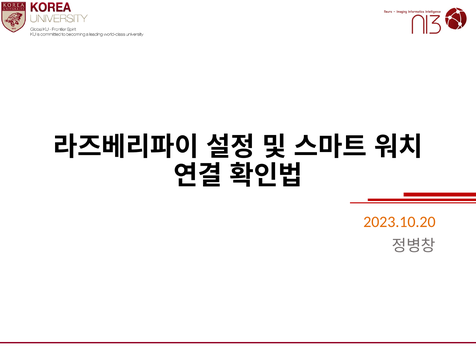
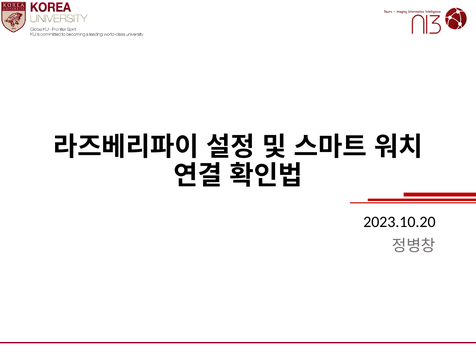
2023.10.20 colour: orange -> black (399, 222)
